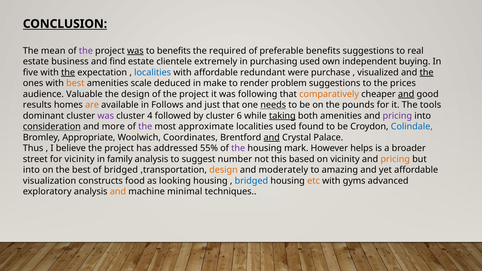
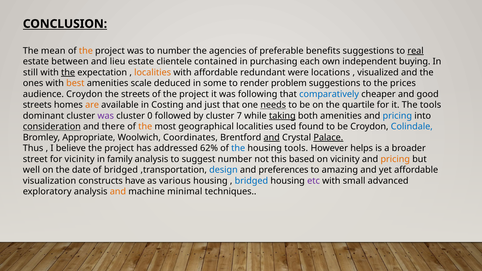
the colour: purple -> orange (86, 51)
was underline: present -> none (135, 51)
to benefits: benefits -> number (174, 51)
required: required -> agencies (228, 51)
real underline: none -> present (416, 51)
business: business -> between (70, 62)
find: find -> lieu (118, 62)
extremely: extremely -> contained (216, 62)
purchasing used: used -> each (310, 62)
five: five -> still (30, 72)
localities colour: blue -> orange (153, 72)
purchase: purchase -> locations (331, 72)
the underline: present -> none (427, 72)
make: make -> some (215, 83)
audience Valuable: Valuable -> Croydon (84, 94)
the design: design -> streets (135, 94)
comparatively colour: orange -> blue (329, 94)
and underline: present -> none (406, 94)
results: results -> streets (37, 105)
Follows: Follows -> Costing (167, 105)
pounds: pounds -> quartile (358, 105)
4: 4 -> 0 (150, 116)
6: 6 -> 7 (239, 116)
pricing colour: purple -> blue (397, 116)
more: more -> there (113, 127)
the colour: purple -> orange (145, 127)
approximate: approximate -> geographical (206, 127)
Palace underline: none -> present (328, 138)
55%: 55% -> 62% (209, 148)
the colour: purple -> blue (238, 148)
housing mark: mark -> tools (296, 148)
into: into -> well (31, 170)
the best: best -> date (81, 170)
design colour: orange -> blue (223, 170)
moderately: moderately -> preferences (284, 170)
food: food -> have (135, 181)
looking: looking -> various (175, 181)
etc colour: orange -> purple (314, 181)
gyms: gyms -> small (354, 181)
